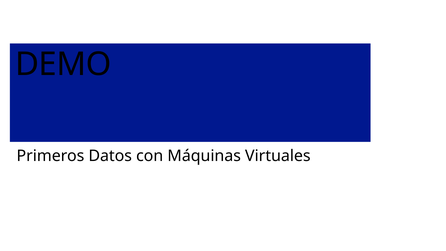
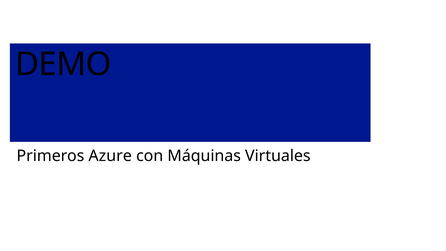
Datos: Datos -> Azure (110, 156)
